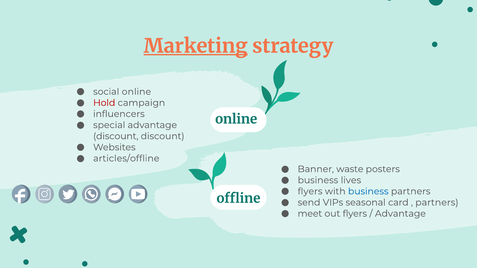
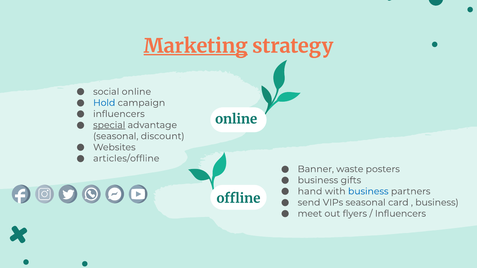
Hold colour: red -> blue (104, 103)
special underline: none -> present (109, 125)
discount: discount -> seasonal (116, 136)
lives: lives -> gifts (351, 180)
flyers: flyers -> hand (310, 192)
partners: partners -> business (437, 203)
Advantage: Advantage -> Influencers (400, 214)
